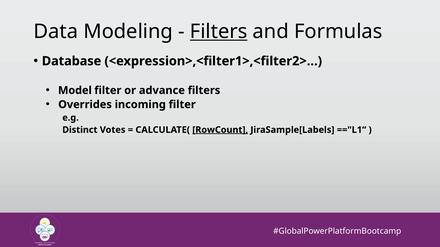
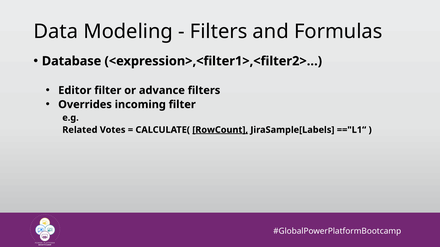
Filters underline: present -> none (219, 32)
Model: Model -> Editor (75, 91)
Distinct: Distinct -> Related (80, 130)
